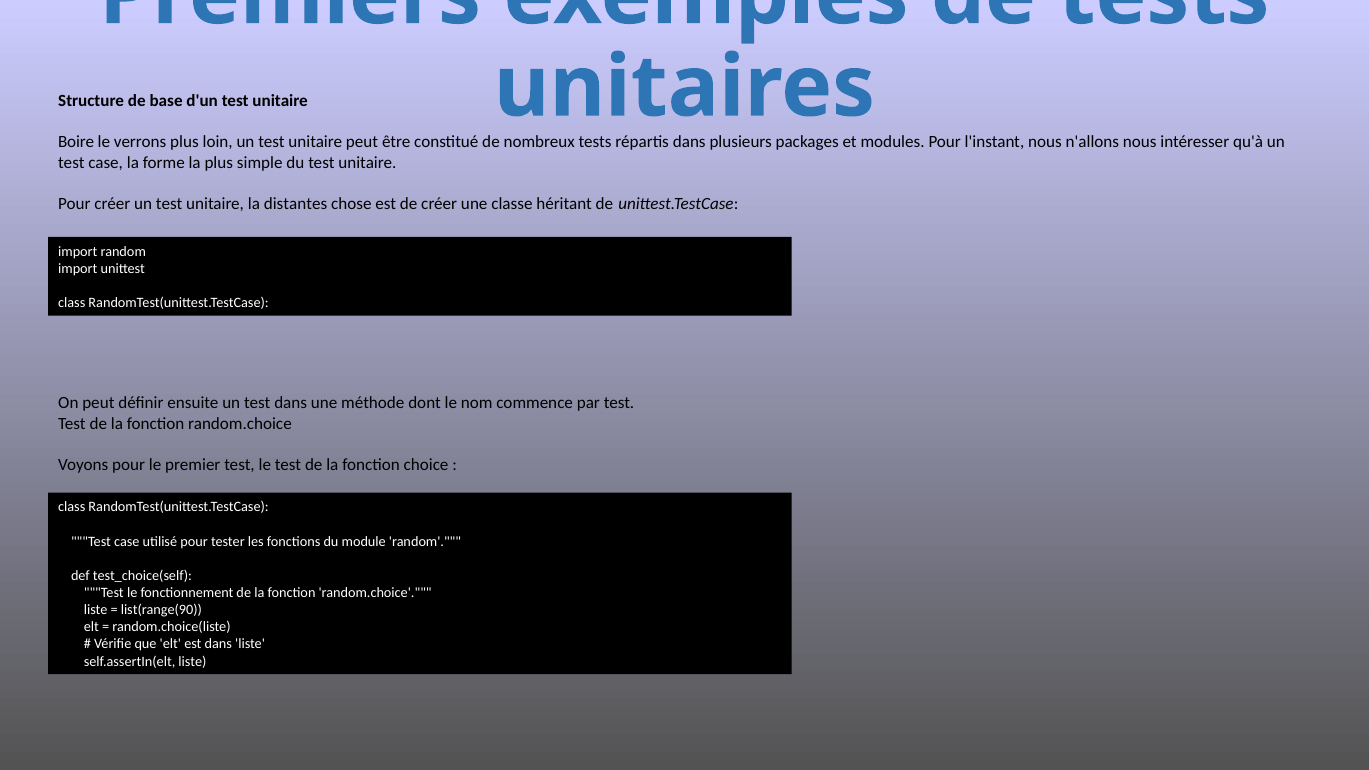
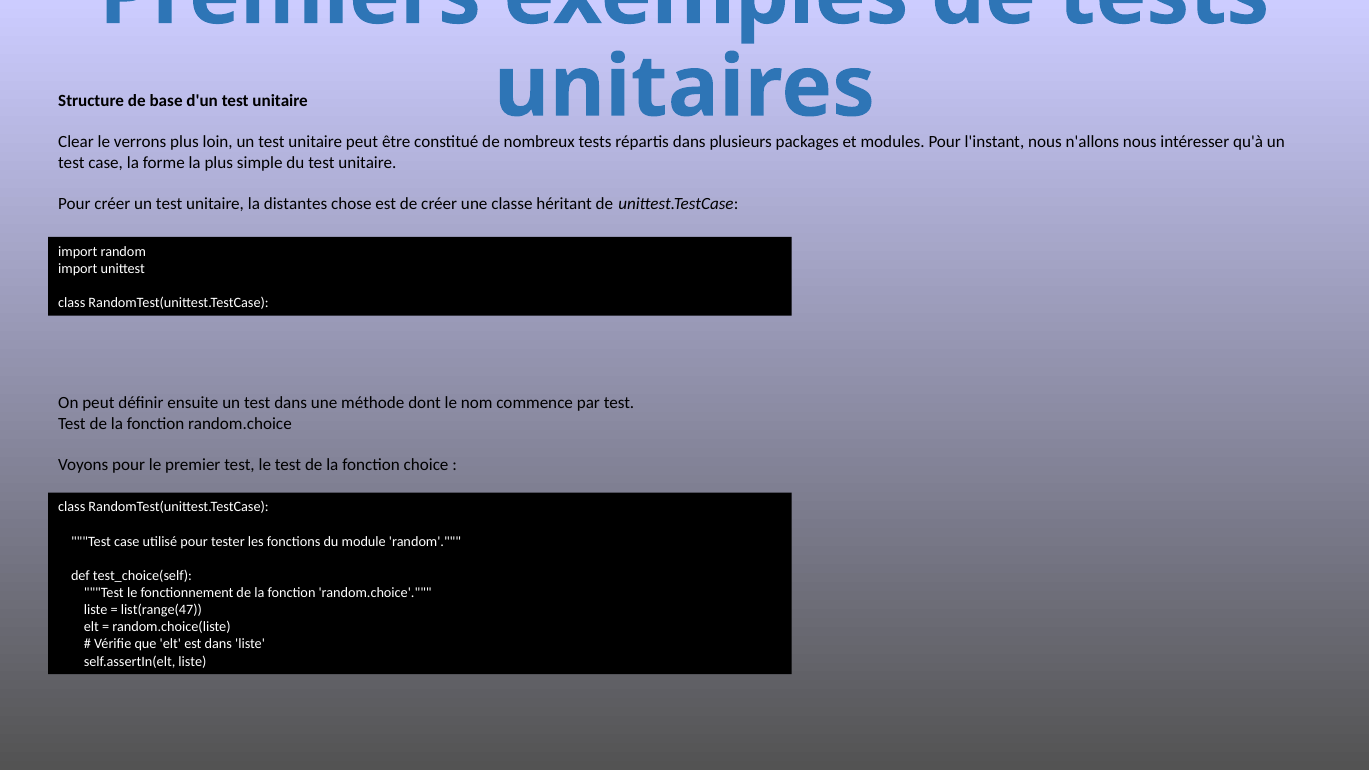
Boire: Boire -> Clear (76, 142)
list(range(90: list(range(90 -> list(range(47 (161, 610)
